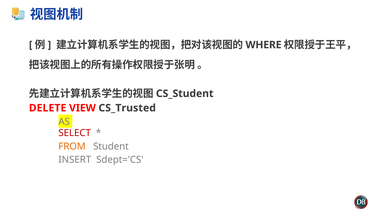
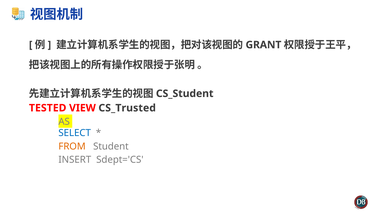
WHERE: WHERE -> GRANT (263, 45)
DELETE: DELETE -> TESTED (48, 108)
SELECT colour: red -> blue (75, 133)
